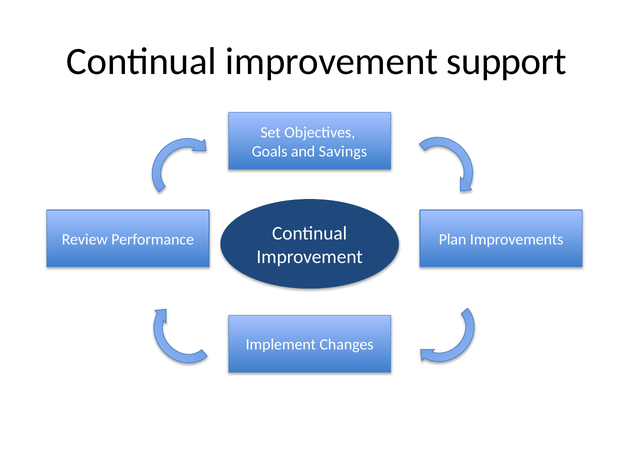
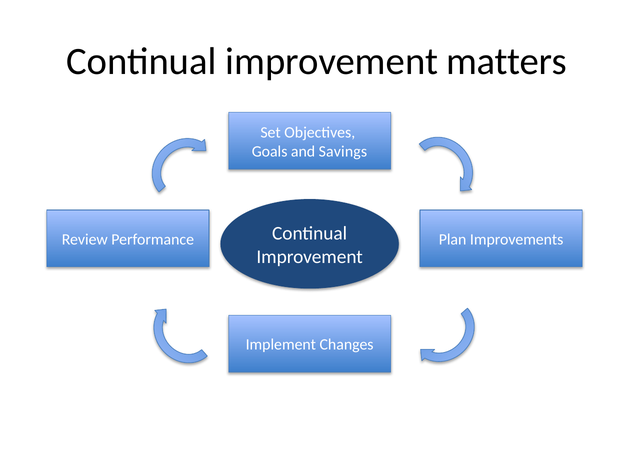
support: support -> matters (507, 61)
